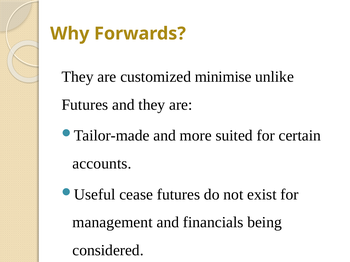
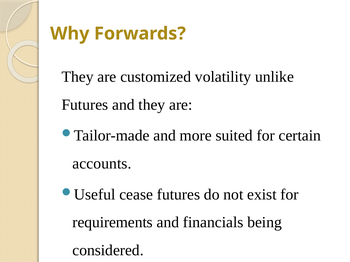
minimise: minimise -> volatility (223, 77)
management: management -> requirements (113, 223)
